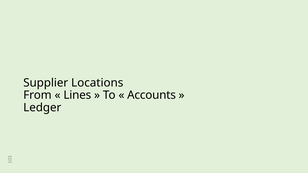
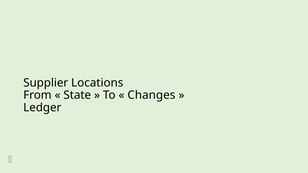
Lines: Lines -> State (77, 95)
Accounts: Accounts -> Changes (151, 95)
